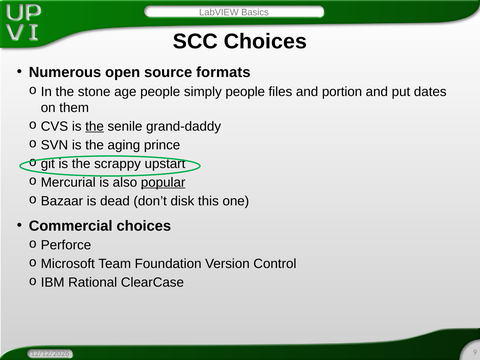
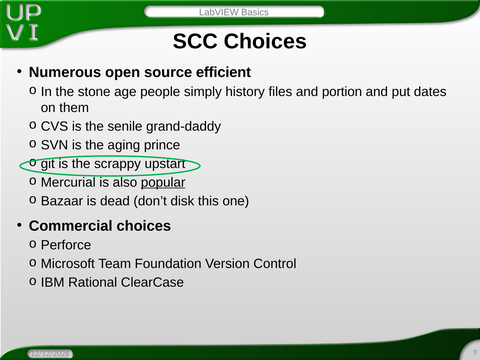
formats: formats -> efficient (223, 72)
simply people: people -> history (245, 92)
the underline: present -> none (95, 126)
